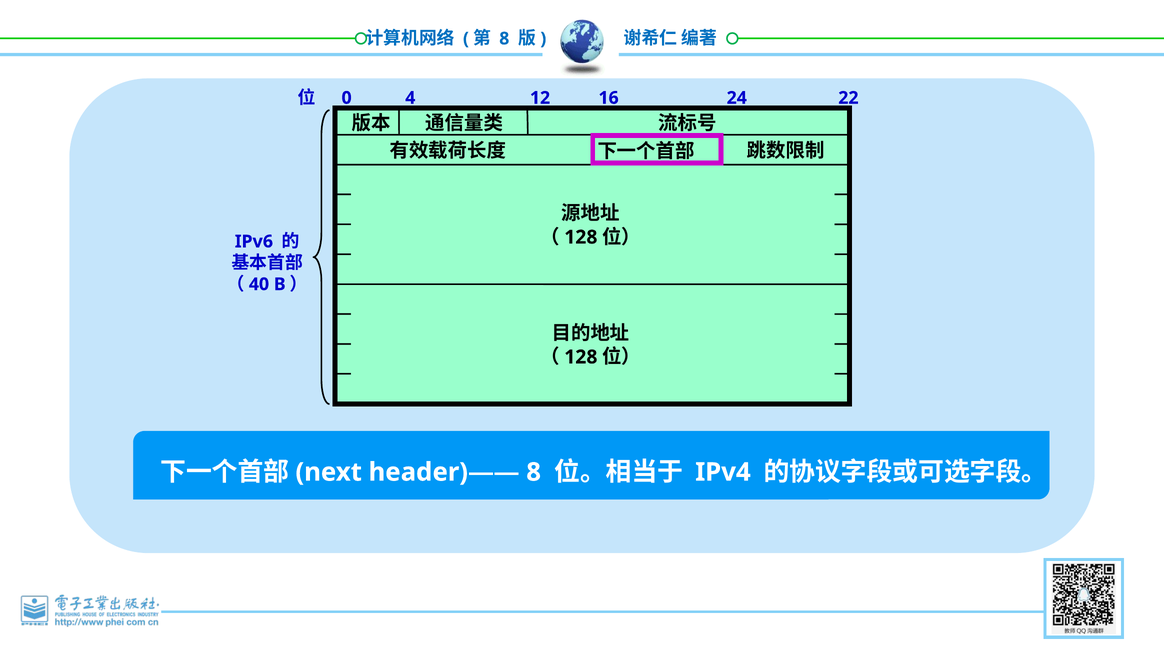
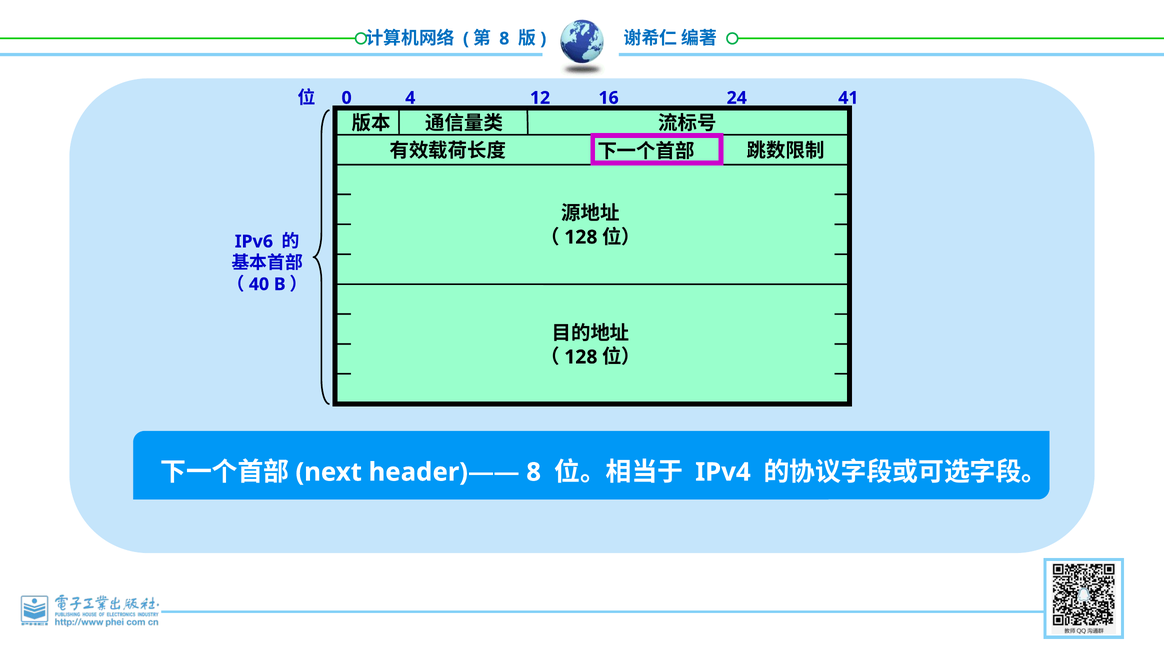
22: 22 -> 41 (848, 98)
